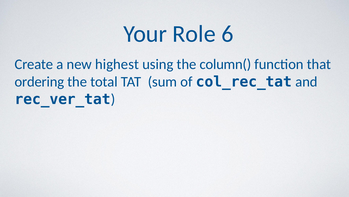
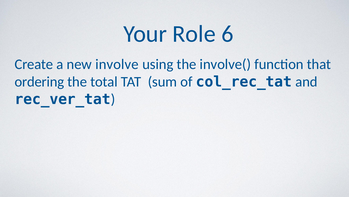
highest: highest -> involve (117, 64)
column(: column( -> involve( (225, 64)
